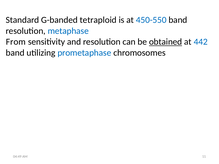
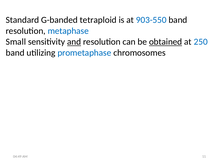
450-550: 450-550 -> 903-550 (151, 20)
From: From -> Small (16, 42)
and underline: none -> present (74, 42)
442: 442 -> 250 (201, 42)
